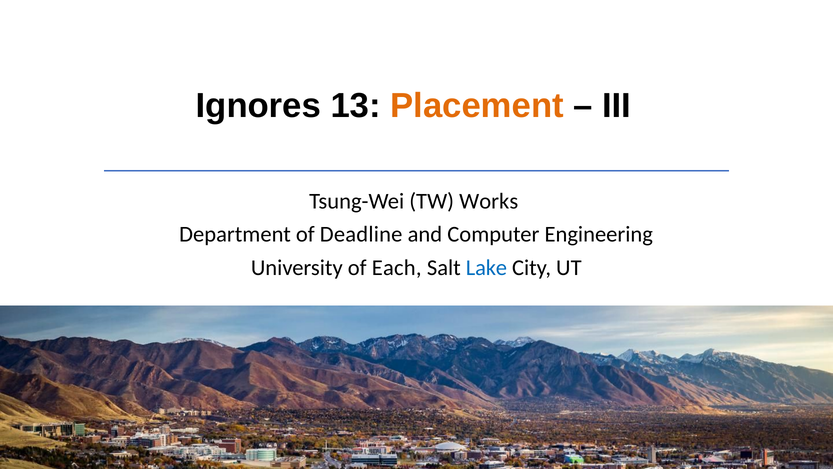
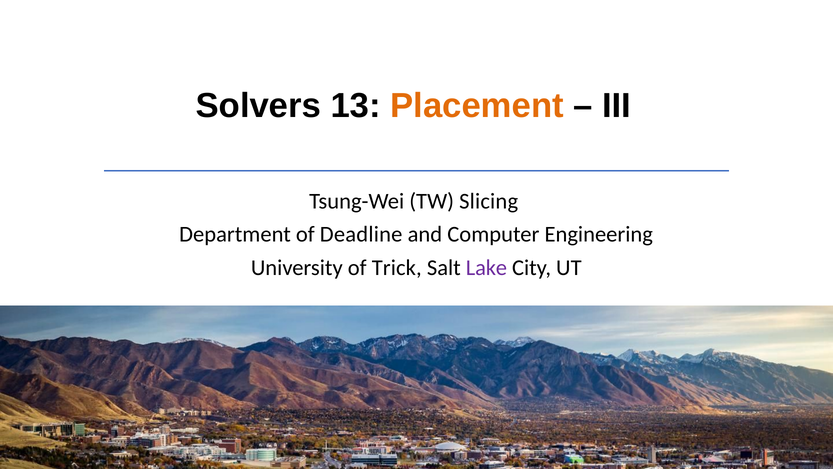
Ignores: Ignores -> Solvers (258, 106)
Works: Works -> Slicing (489, 201)
Each: Each -> Trick (397, 267)
Lake colour: blue -> purple (486, 267)
